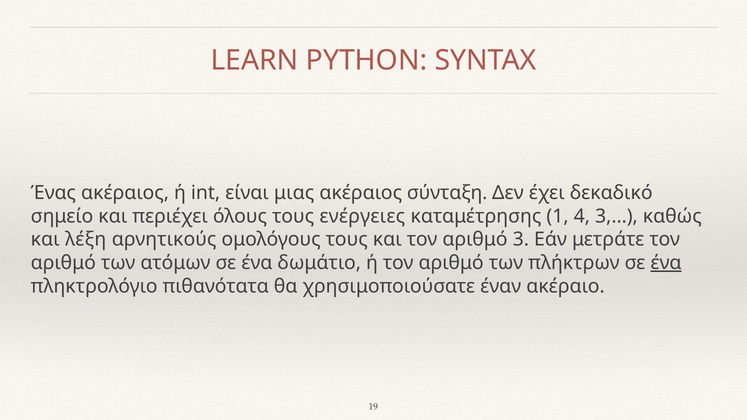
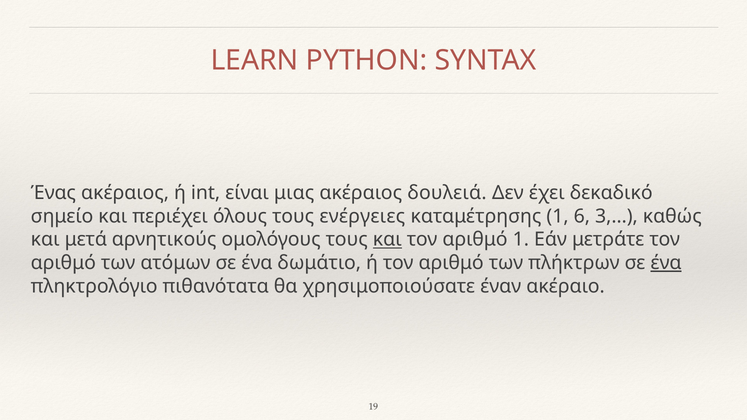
σύνταξη: σύνταξη -> δουλειά (447, 193)
4: 4 -> 6 (582, 216)
λέξη: λέξη -> μετά (86, 240)
και underline: none -> present (387, 240)
αριθμό 3: 3 -> 1 (521, 240)
